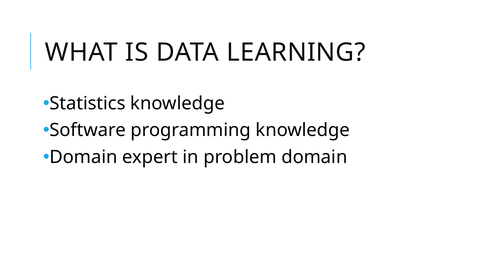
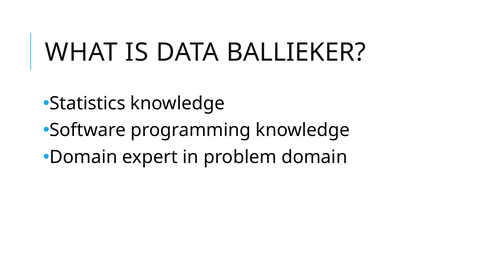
LEARNING: LEARNING -> BALLIEKER (296, 53)
